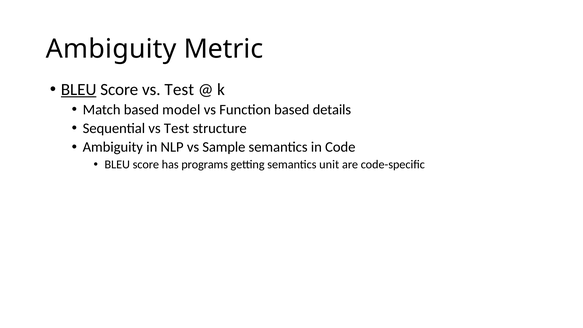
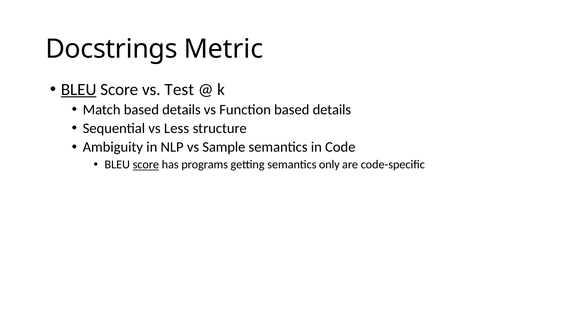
Ambiguity: Ambiguity -> Docstrings (111, 49)
Match based model: model -> details (181, 110)
Sequential vs Test: Test -> Less (177, 128)
score underline: none -> present (146, 165)
unit: unit -> only (329, 165)
